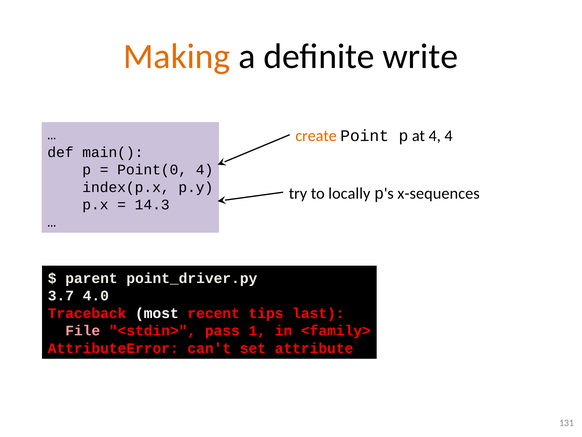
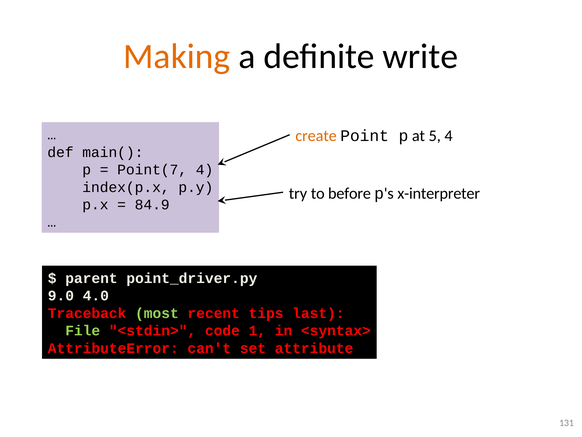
at 4: 4 -> 5 (435, 136)
Point(0: Point(0 -> Point(7 (152, 170)
locally: locally -> before (349, 193)
x-sequences: x-sequences -> x-interpreter (439, 193)
14.3: 14.3 -> 84.9 (152, 204)
3.7: 3.7 -> 9.0 (61, 295)
most colour: white -> light green (157, 313)
File colour: pink -> light green (83, 330)
pass: pass -> code (222, 330)
<family>: <family> -> <syntax> (336, 330)
